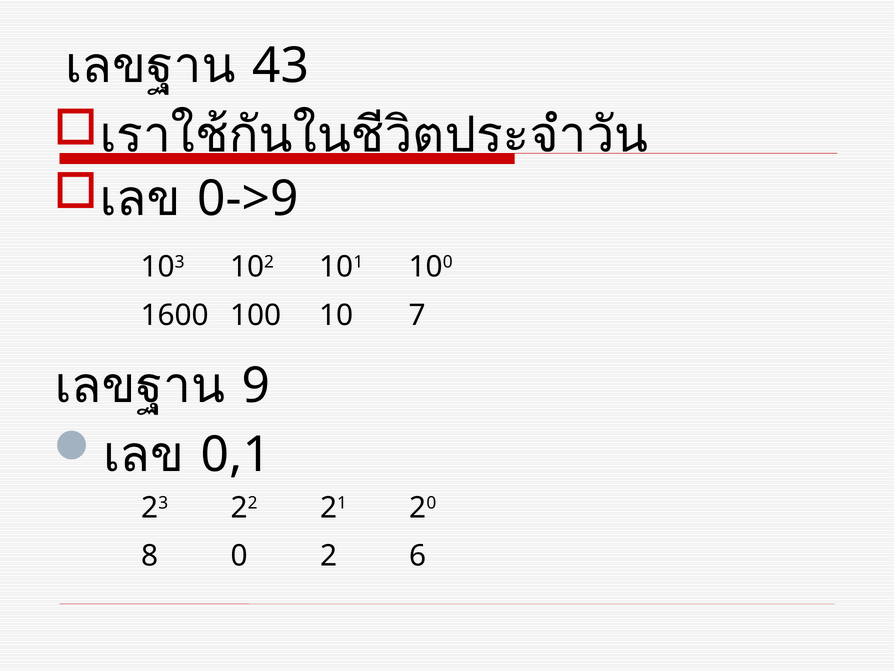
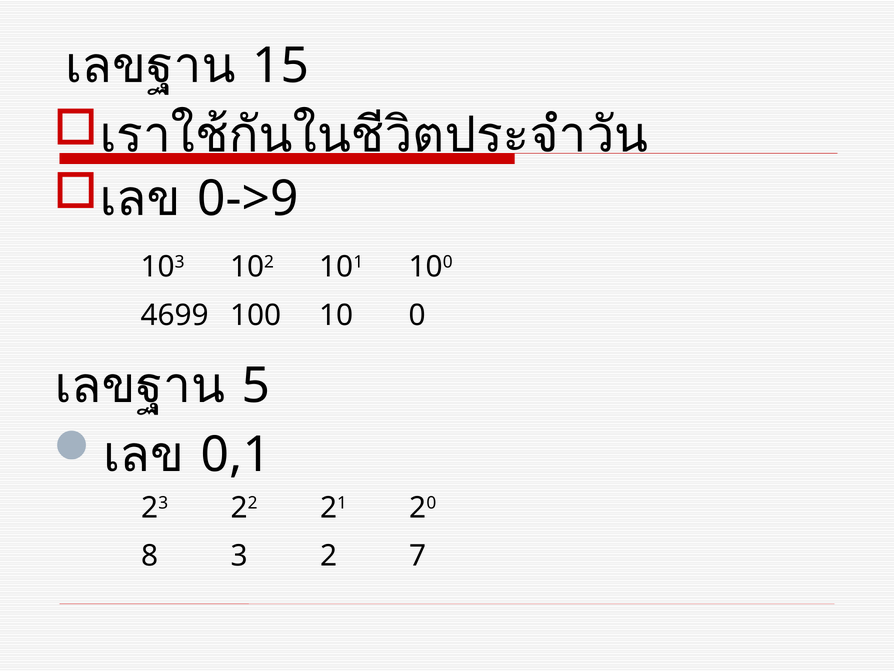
43: 43 -> 15 (281, 66)
1600: 1600 -> 4699 (175, 315)
7: 7 -> 0 (417, 315)
9: 9 -> 5 (256, 386)
0: 0 -> 3 (239, 556)
6: 6 -> 7 (418, 556)
